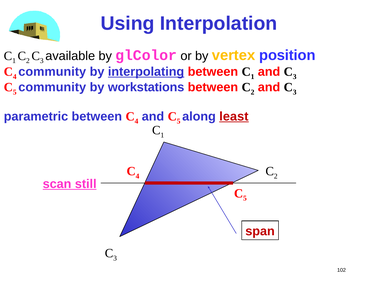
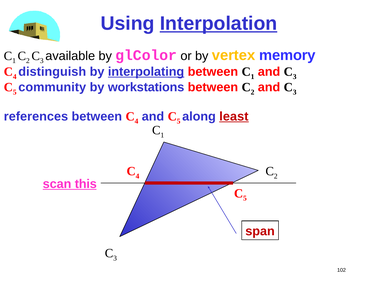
Interpolation underline: none -> present (219, 23)
position: position -> memory (287, 55)
community: community -> distinguish (52, 72)
parametric: parametric -> references (36, 116)
still: still -> this (86, 184)
